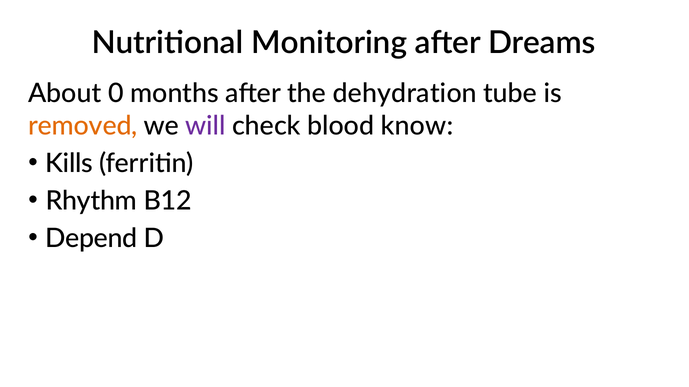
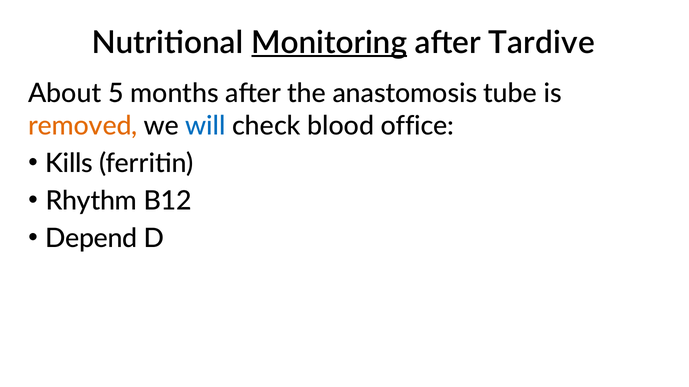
Monitoring underline: none -> present (329, 43)
Dreams: Dreams -> Tardive (541, 43)
0: 0 -> 5 (116, 94)
dehydration: dehydration -> anastomosis (405, 94)
will colour: purple -> blue (205, 126)
know: know -> office (417, 126)
